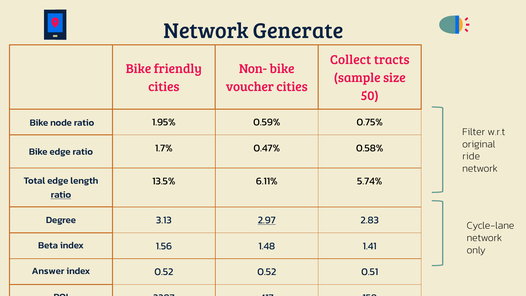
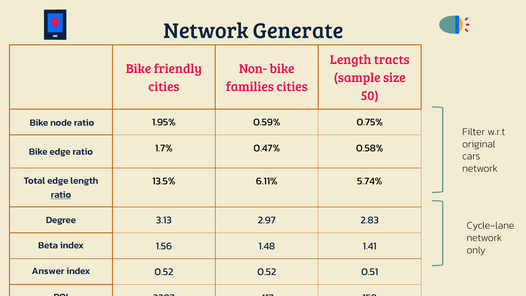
Collect: Collect -> Length (351, 60)
voucher: voucher -> families (250, 87)
ride: ride -> cars (471, 156)
2.97 underline: present -> none (267, 220)
